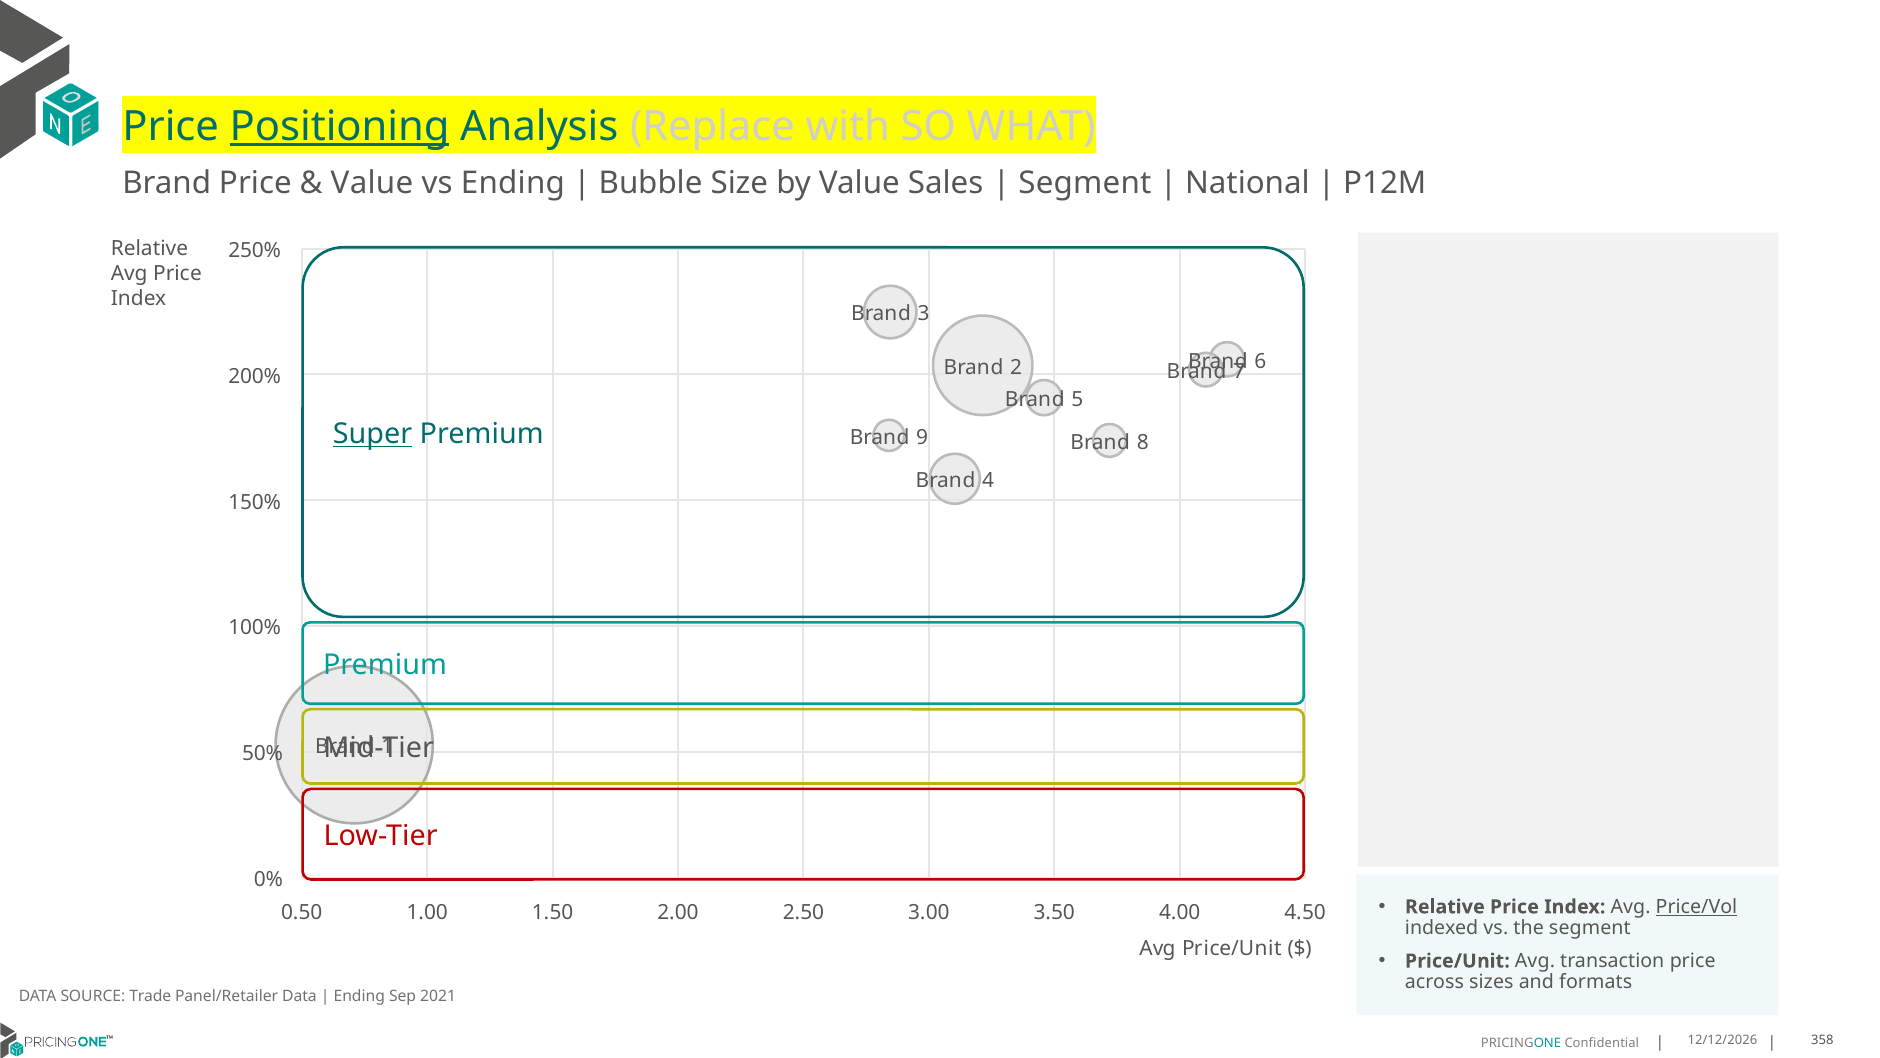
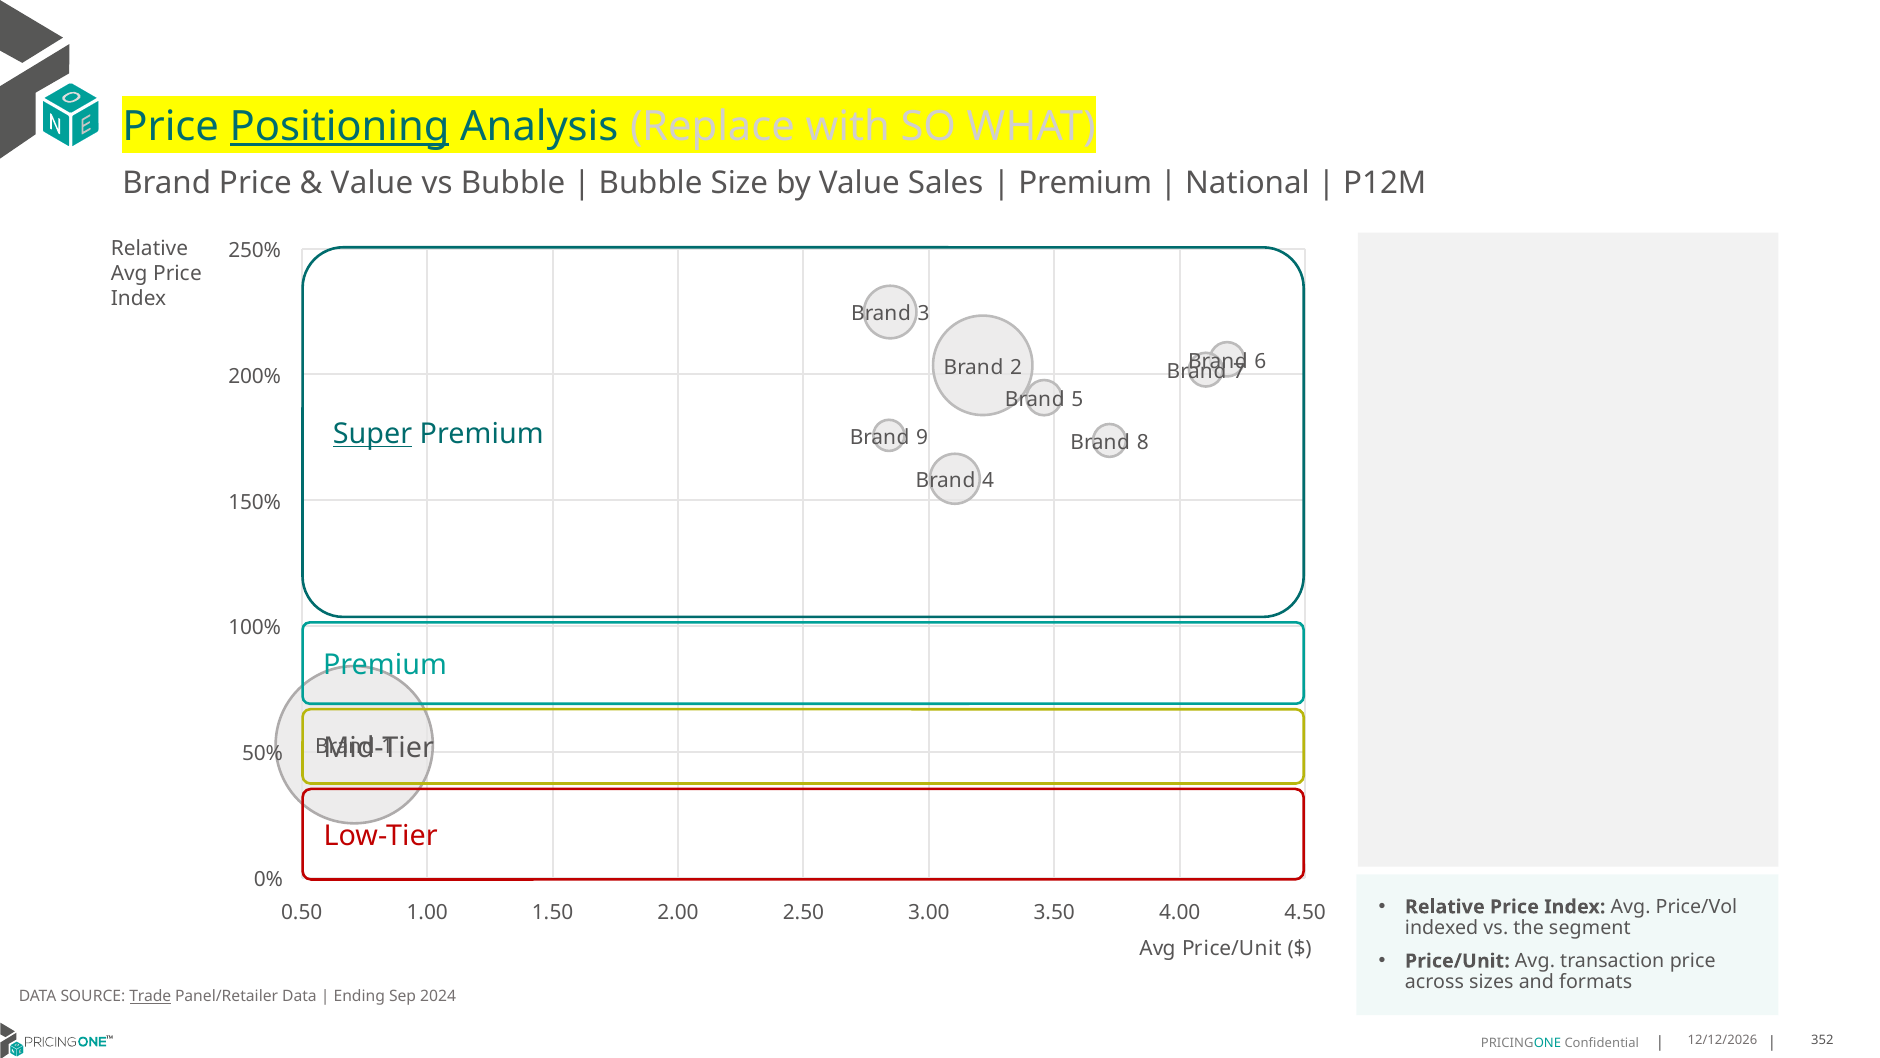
vs Ending: Ending -> Bubble (513, 183)
Segment: Segment -> Premium (1085, 183)
Price/Vol underline: present -> none (1696, 907)
Trade underline: none -> present (150, 996)
2021: 2021 -> 2024 (438, 996)
358: 358 -> 352 (1822, 1040)
